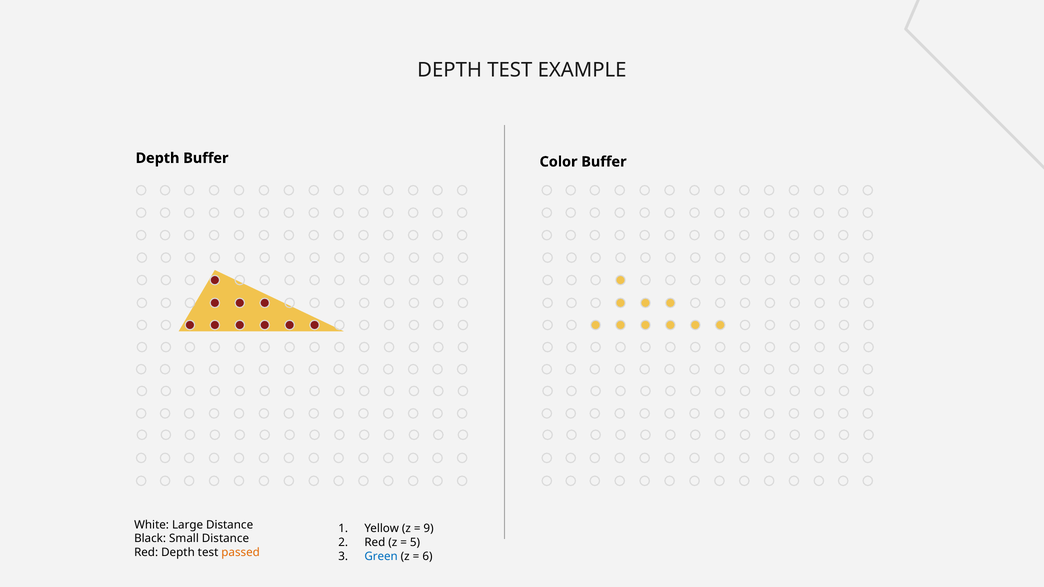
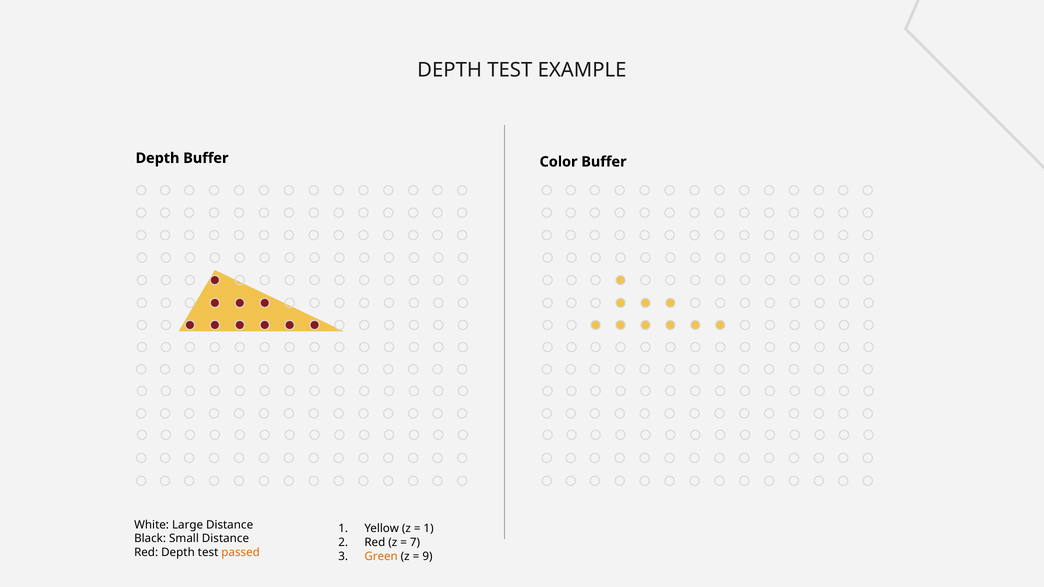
9: 9 -> 1 (429, 529)
5: 5 -> 7 (415, 543)
Green colour: blue -> orange (381, 557)
6: 6 -> 9 (427, 557)
